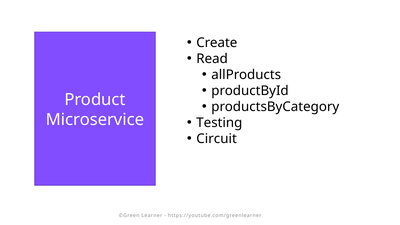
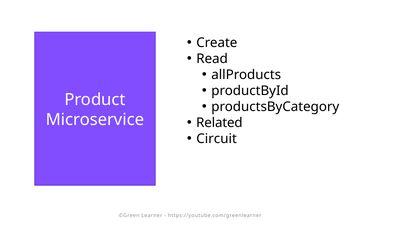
Testing: Testing -> Related (219, 123)
